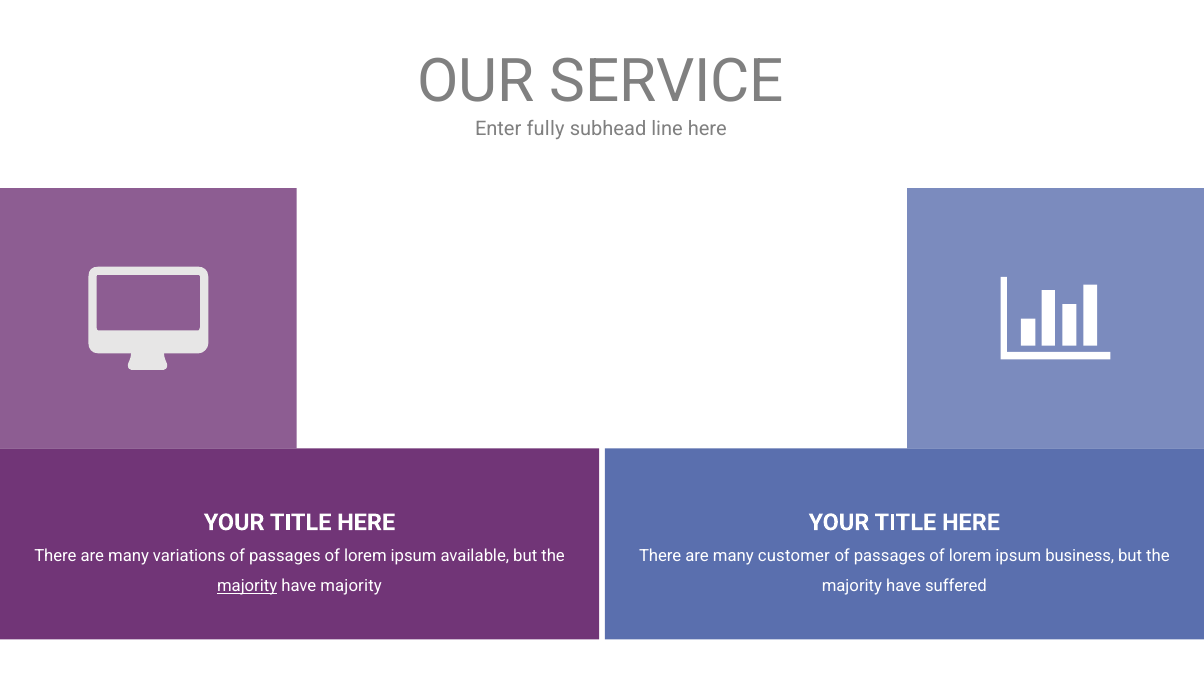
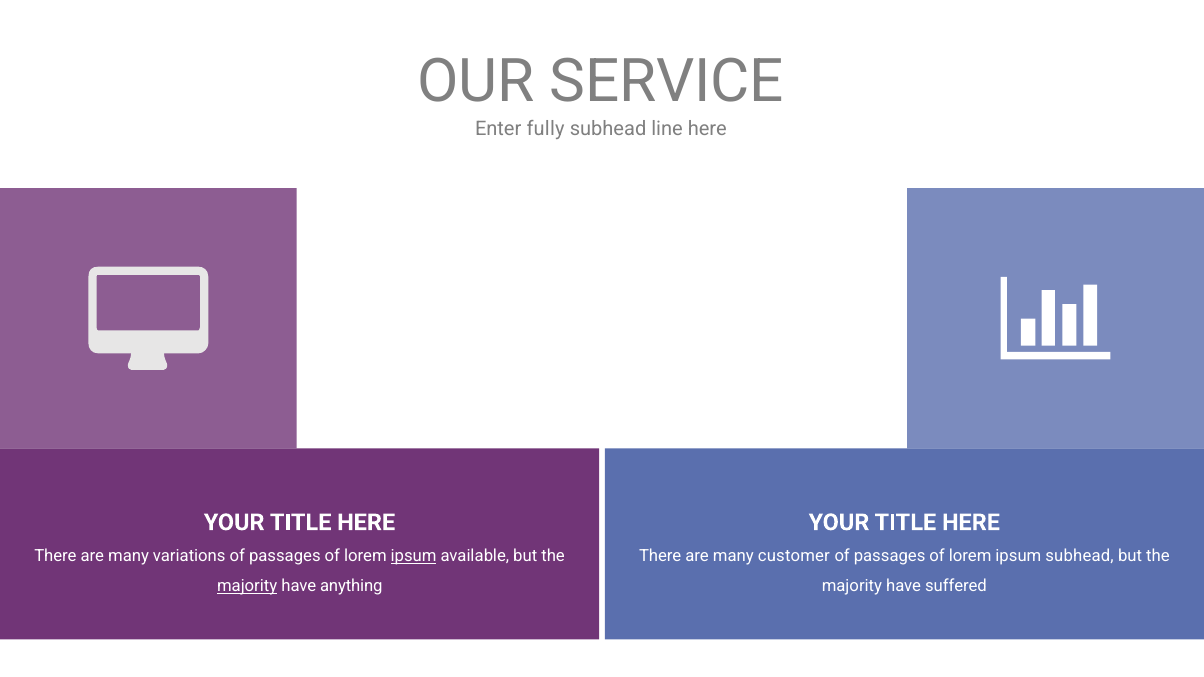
ipsum underline: none -> present (414, 556)
ipsum business: business -> subhead (1080, 556)
have majority: majority -> anything (351, 586)
